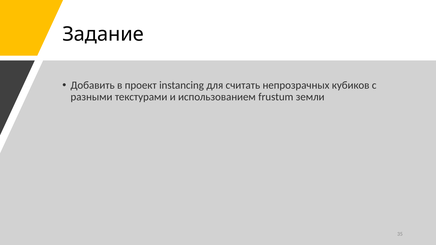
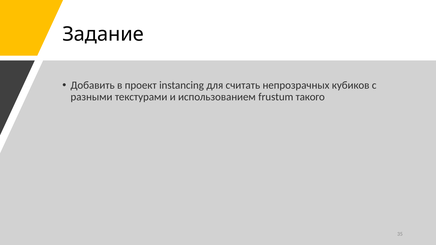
земли: земли -> такого (310, 97)
